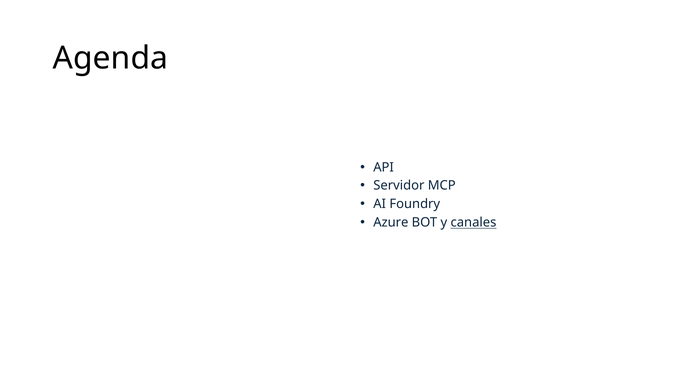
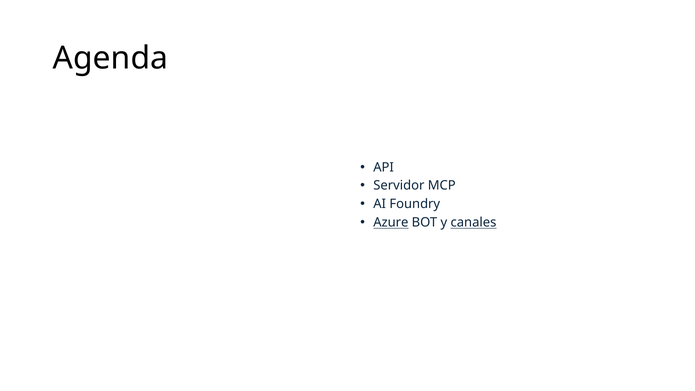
Azure underline: none -> present (391, 223)
